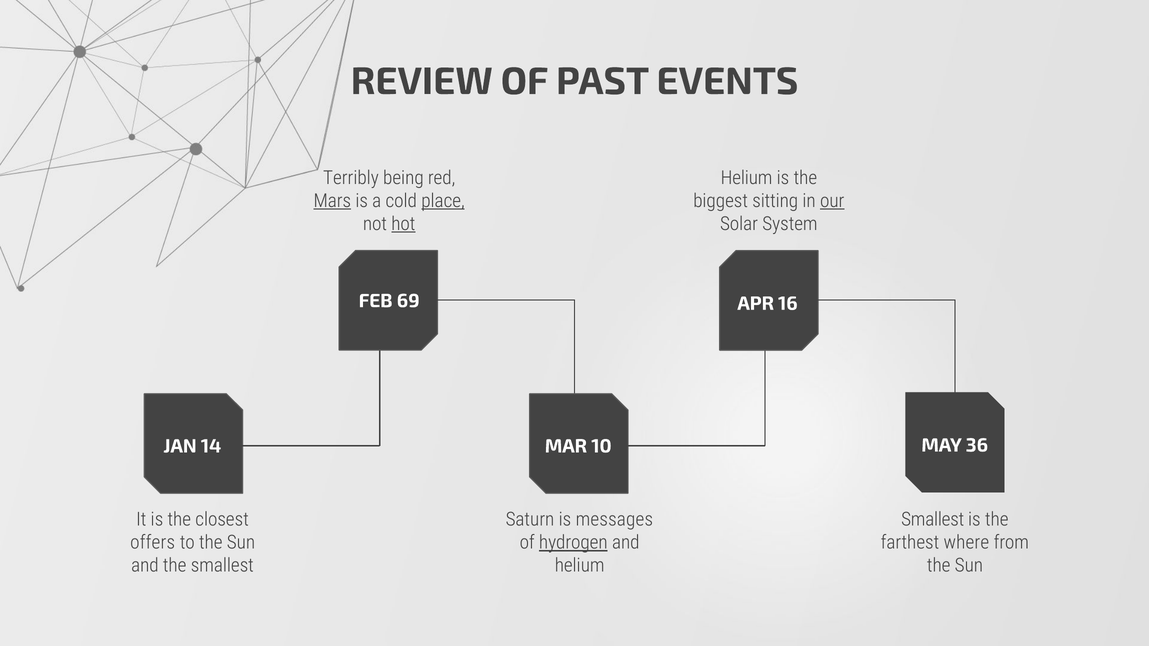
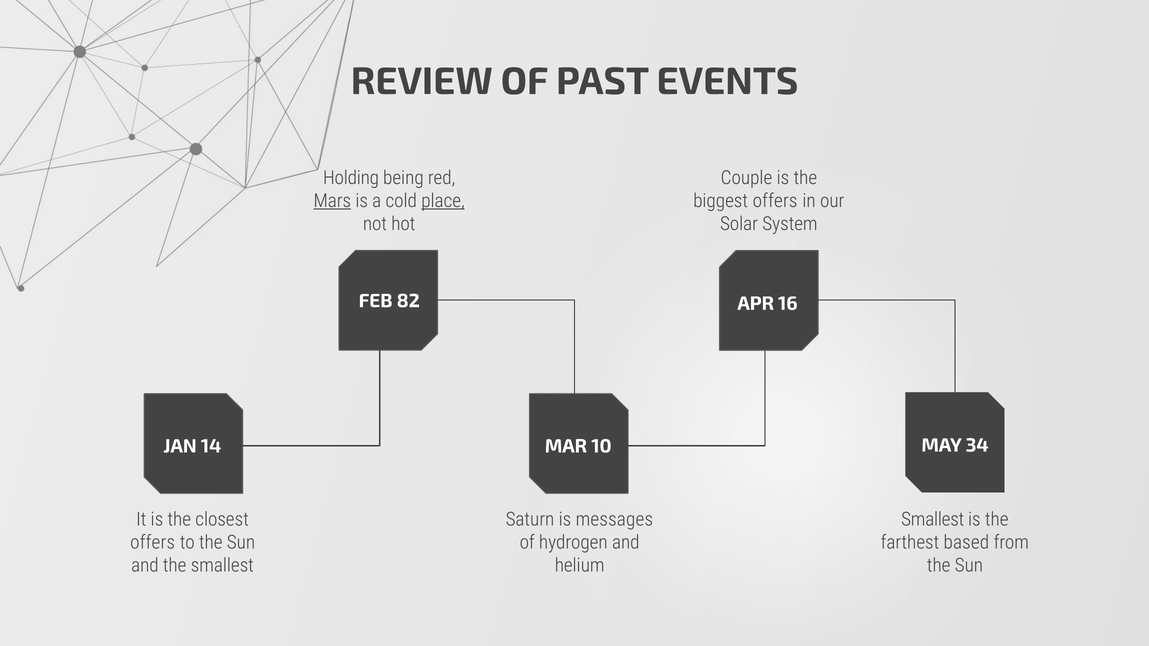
Terribly: Terribly -> Holding (351, 178)
Helium: Helium -> Couple (746, 178)
biggest sitting: sitting -> offers (775, 201)
our underline: present -> none (832, 201)
hot underline: present -> none (403, 224)
69: 69 -> 82 (408, 301)
36: 36 -> 34 (977, 445)
hydrogen underline: present -> none (573, 543)
where: where -> based (966, 543)
